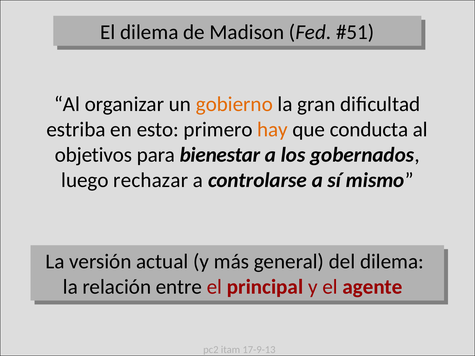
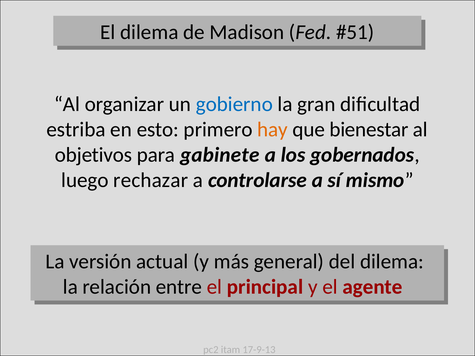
gobierno colour: orange -> blue (234, 104)
conducta: conducta -> bienestar (369, 130)
bienestar: bienestar -> gabinete (220, 155)
